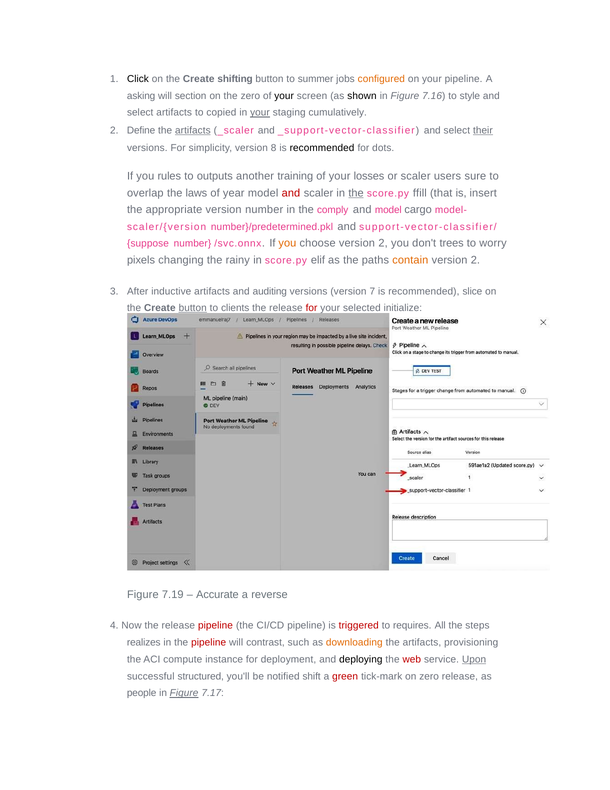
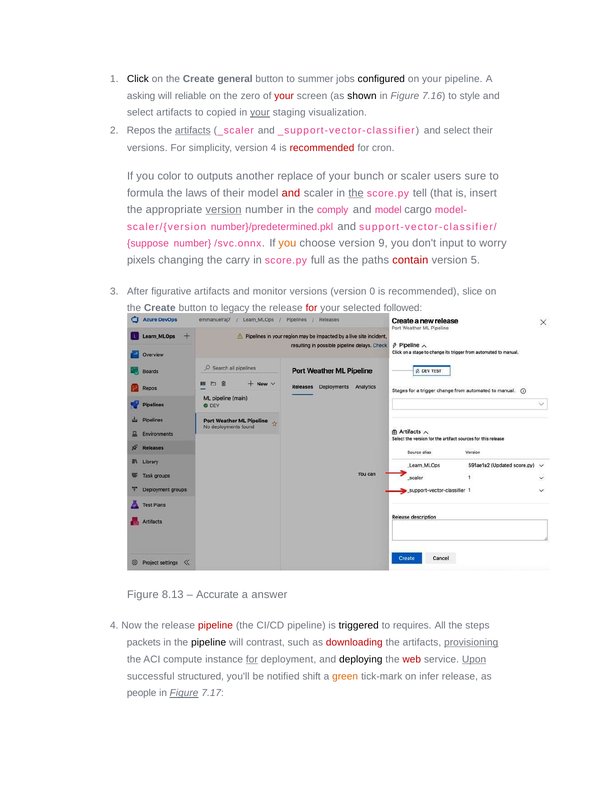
shifting: shifting -> general (235, 79)
configured colour: orange -> black (381, 79)
section: section -> reliable (191, 96)
your colour: black -> red (284, 96)
cumulatively: cumulatively -> visualization (338, 113)
Define: Define -> Repos (141, 131)
their underline: present -> none (483, 131)
version 8: 8 -> 4 (274, 148)
recommended colour: black -> red (322, 148)
dots: dots -> cron (383, 148)
rules: rules -> color (169, 176)
training: training -> replace (295, 176)
losses: losses -> bunch (369, 176)
overlap: overlap -> formula (145, 193)
of year: year -> their (234, 193)
ffill: ffill -> tell (420, 193)
version underline: none -> present (224, 210)
choose version 2: 2 -> 9 (383, 243)
trees: trees -> input (452, 243)
rainy: rainy -> carry (238, 260)
elif: elif -> full (318, 260)
contain colour: orange -> red (410, 260)
2: 2 -> 5 (475, 260)
inductive: inductive -> figurative (171, 291)
auditing: auditing -> monitor (270, 291)
7: 7 -> 0 (372, 291)
button underline: present -> none (193, 308)
clients: clients -> legacy (235, 308)
initialize: initialize -> followed (403, 308)
7.19: 7.19 -> 8.13 (173, 594)
reverse: reverse -> answer (269, 594)
triggered colour: red -> black (359, 625)
realizes: realizes -> packets (144, 642)
pipeline colour: red -> black (209, 642)
downloading colour: orange -> red (354, 642)
provisioning underline: none -> present (471, 642)
for underline: none -> present (252, 659)
green colour: red -> orange (345, 676)
on zero: zero -> infer (429, 676)
